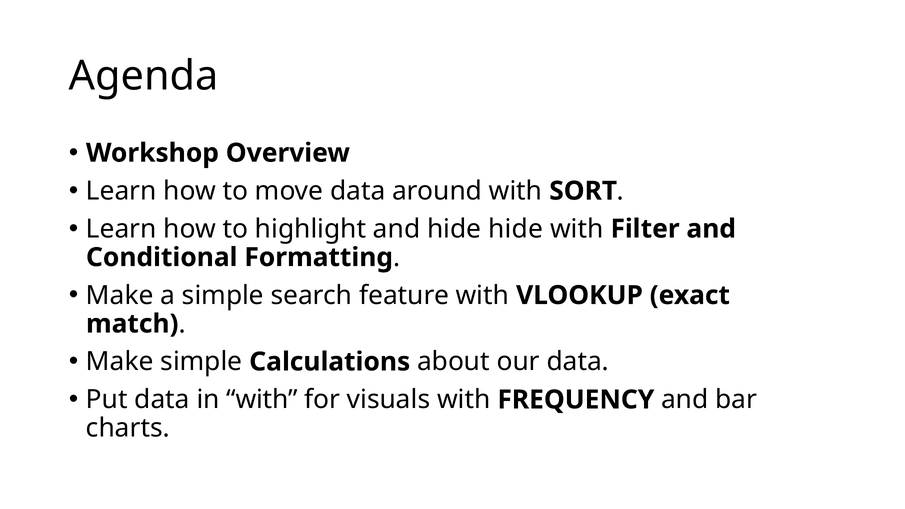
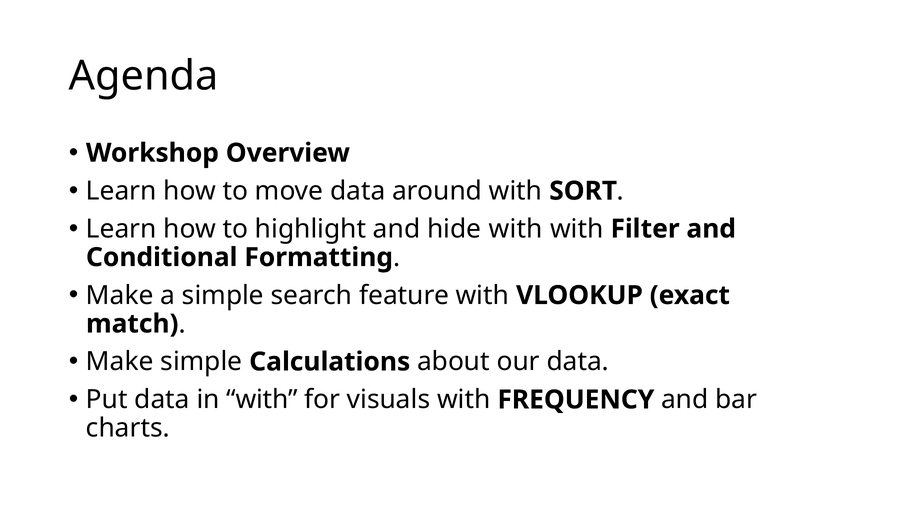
hide hide: hide -> with (516, 229)
